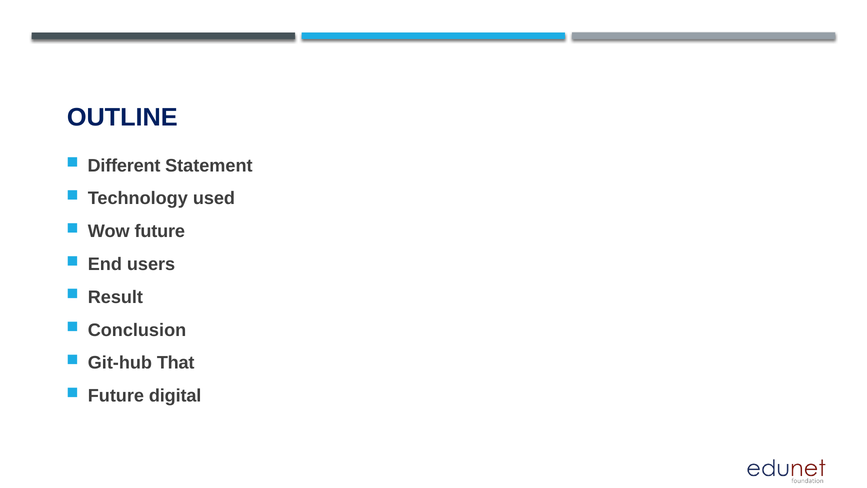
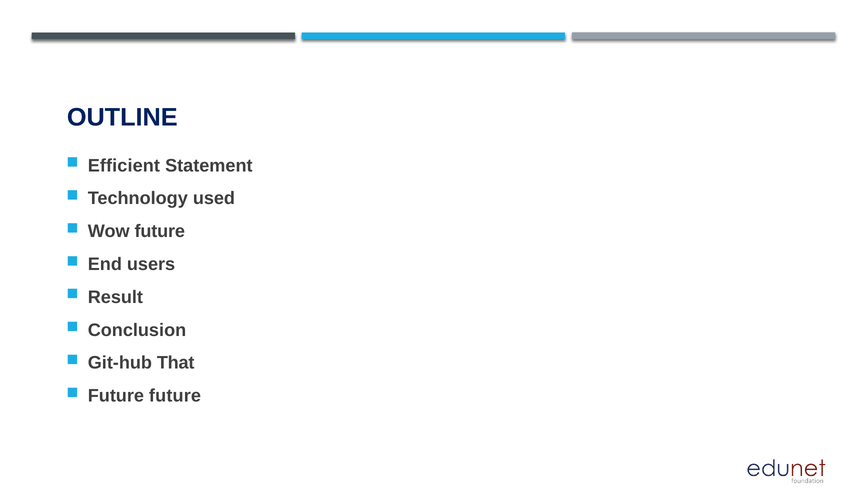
Different: Different -> Efficient (124, 166)
Future digital: digital -> future (175, 396)
